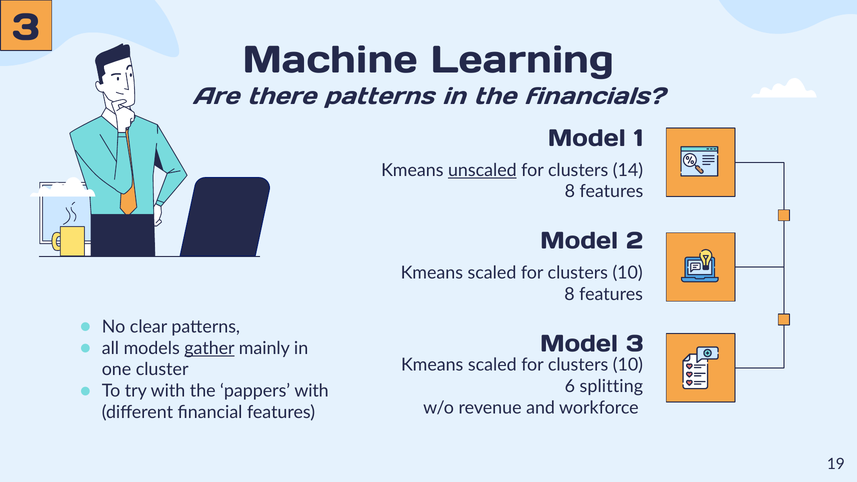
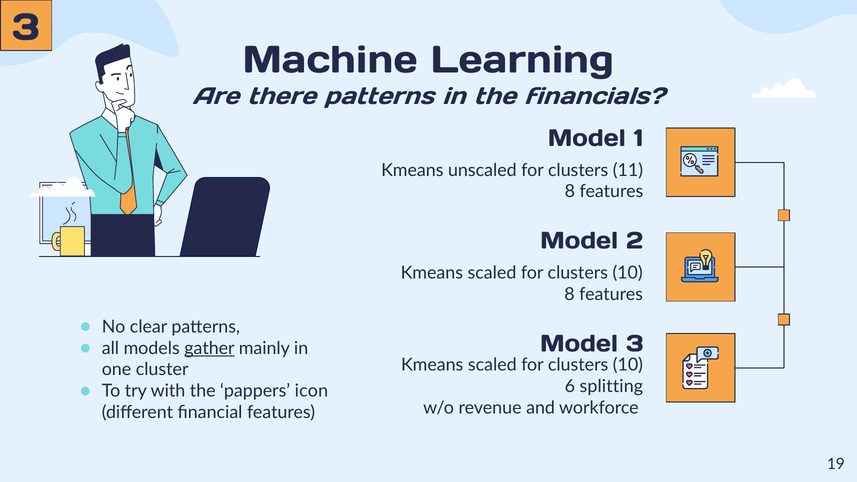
unscaled underline: present -> none (482, 170)
14: 14 -> 11 (628, 170)
pappers with: with -> icon (311, 391)
